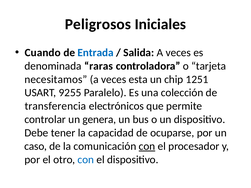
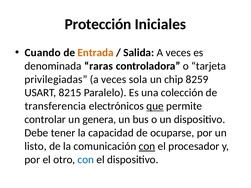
Peligrosos: Peligrosos -> Protección (98, 24)
Entrada colour: blue -> orange (96, 53)
necesitamos: necesitamos -> privilegiadas (56, 79)
esta: esta -> sola (138, 79)
1251: 1251 -> 8259 (197, 79)
9255: 9255 -> 8215 (70, 93)
que underline: none -> present (155, 106)
caso: caso -> listo (36, 146)
